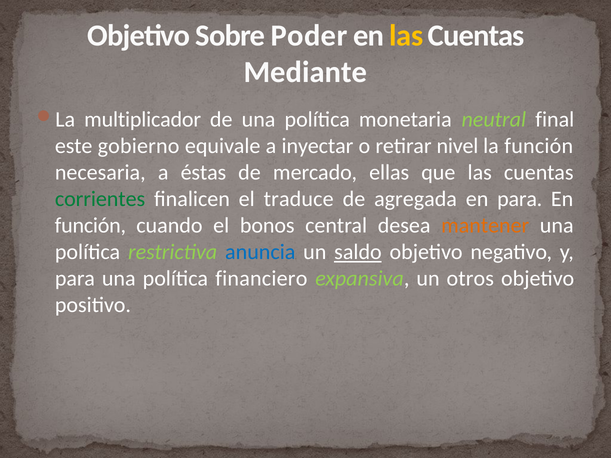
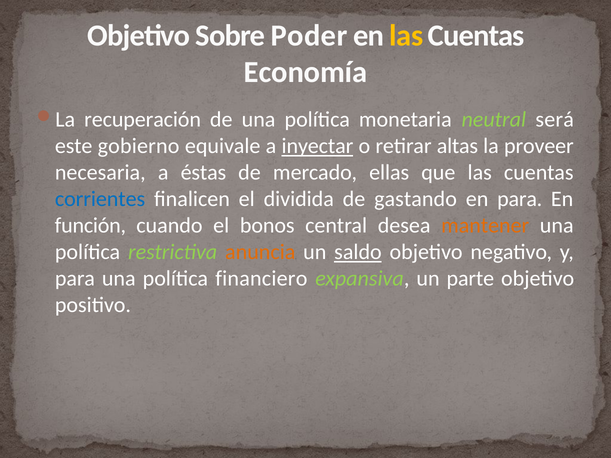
Mediante: Mediante -> Economía (306, 72)
multiplicador: multiplicador -> recuperación (143, 120)
final: final -> será (555, 120)
inyectar underline: none -> present (317, 146)
nivel: nivel -> altas (457, 146)
la función: función -> proveer (539, 146)
corrientes colour: green -> blue (100, 199)
traduce: traduce -> dividida (299, 199)
agregada: agregada -> gastando (416, 199)
anuncia colour: blue -> orange (260, 252)
otros: otros -> parte (470, 279)
